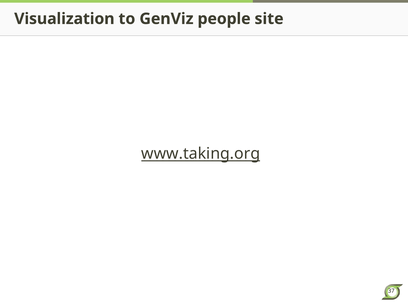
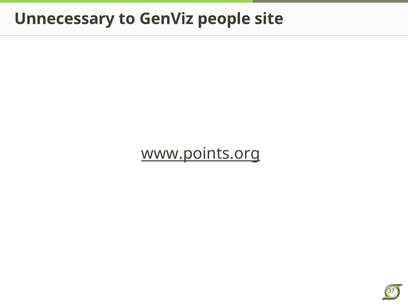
Visualization: Visualization -> Unnecessary (64, 19)
www.taking.org: www.taking.org -> www.points.org (201, 154)
